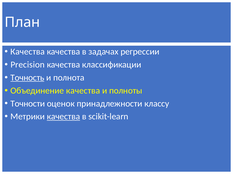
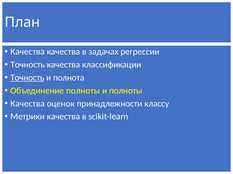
Precision: Precision -> Точность (28, 65)
Объединение качества: качества -> полноты (83, 91)
Точности: Точности -> Качества (28, 104)
качества underline: present -> none (63, 117)
